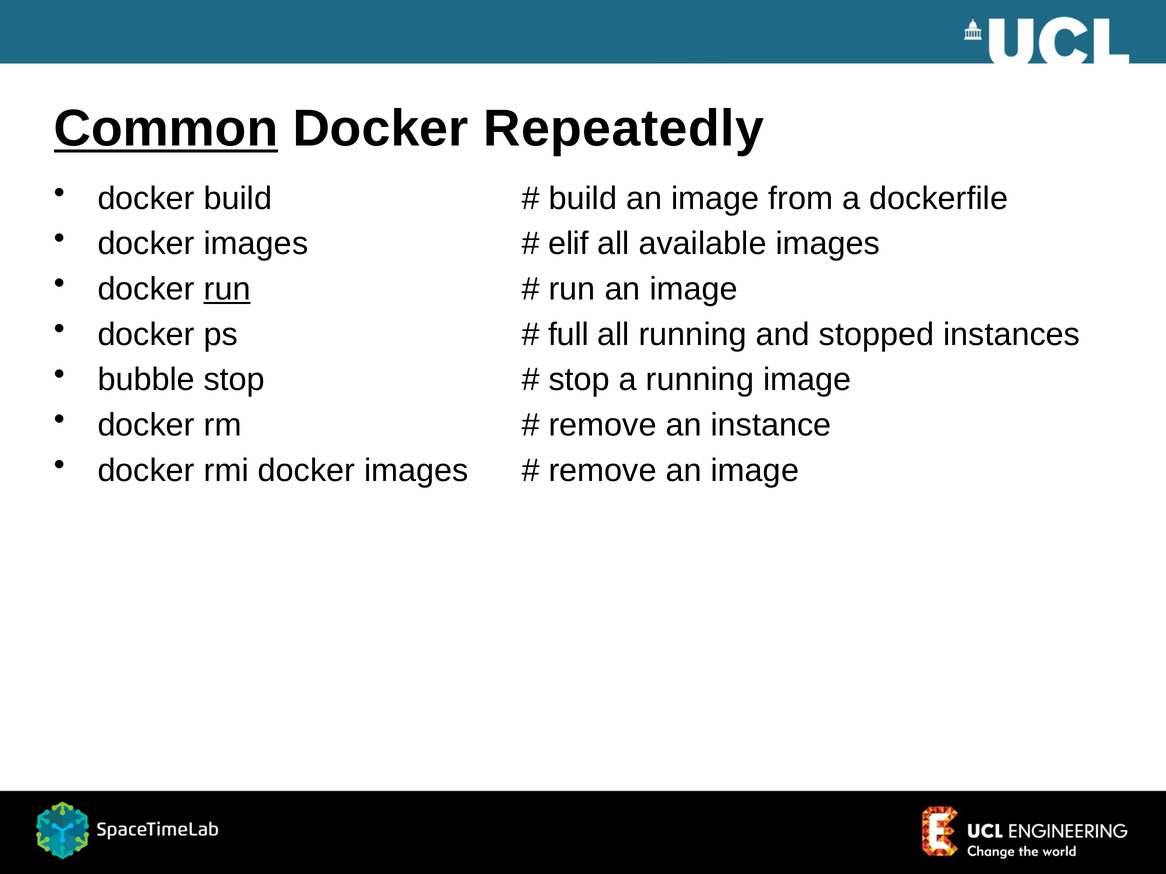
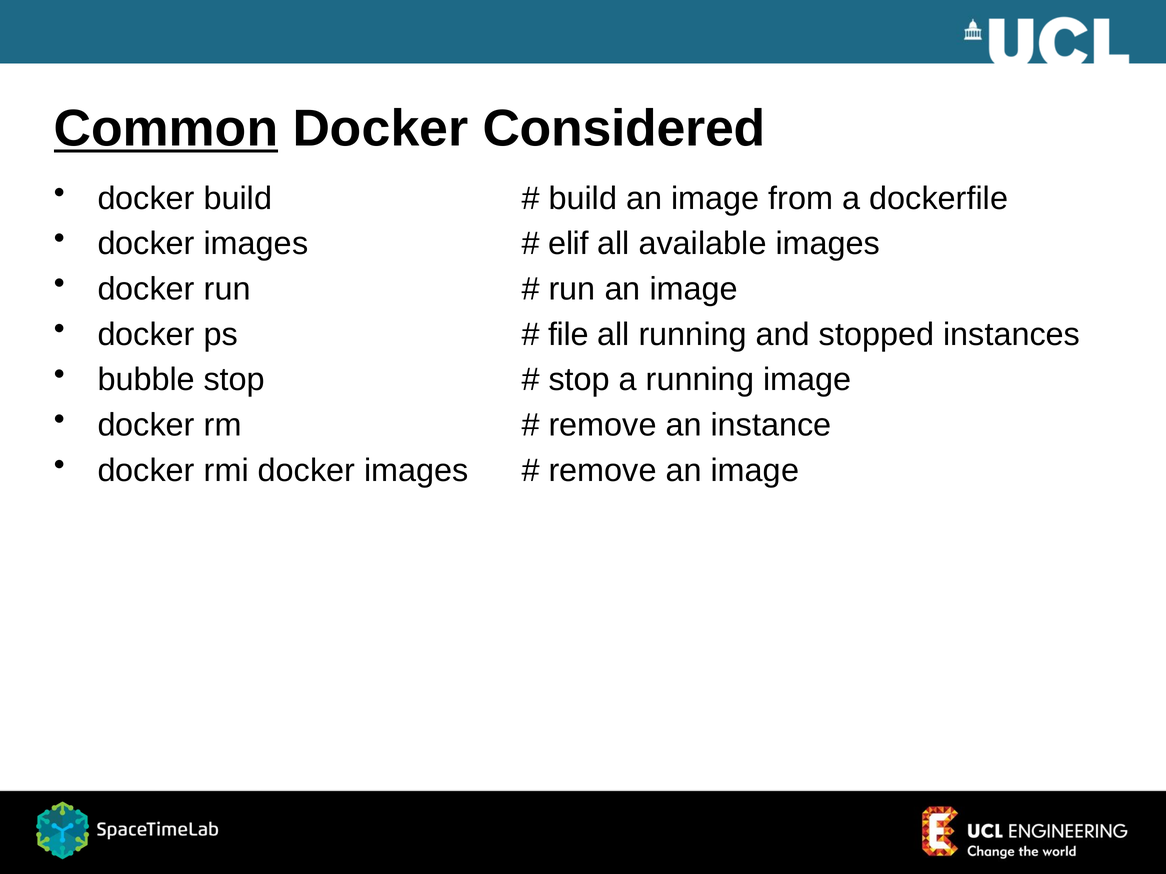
Repeatedly: Repeatedly -> Considered (624, 129)
run underline: present -> none (227, 289)
full: full -> file (569, 335)
